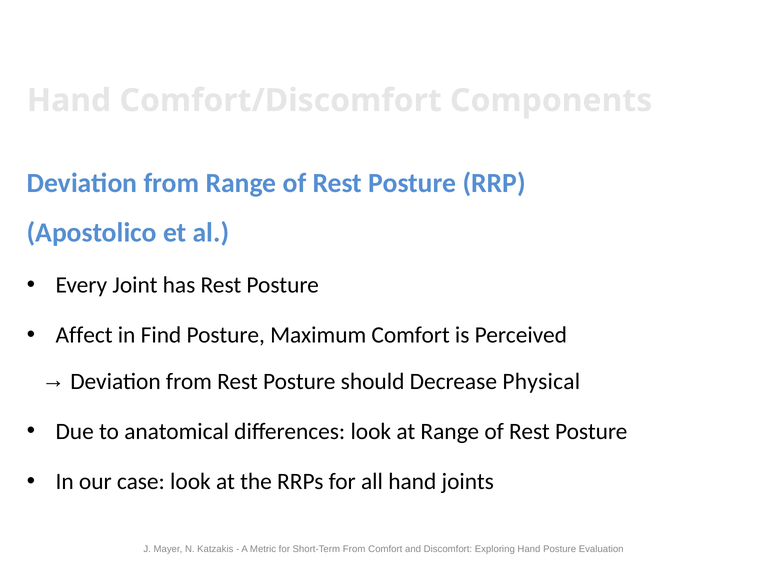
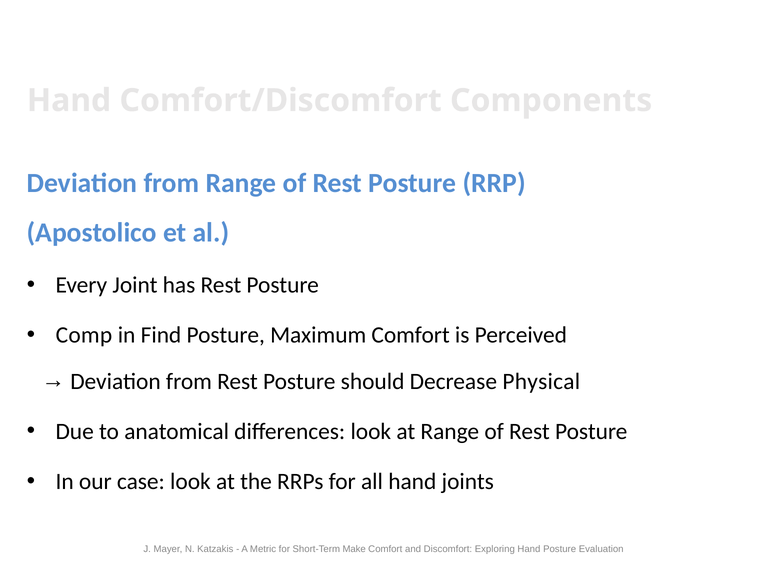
Affect: Affect -> Comp (84, 335)
Short-Term From: From -> Make (354, 549)
